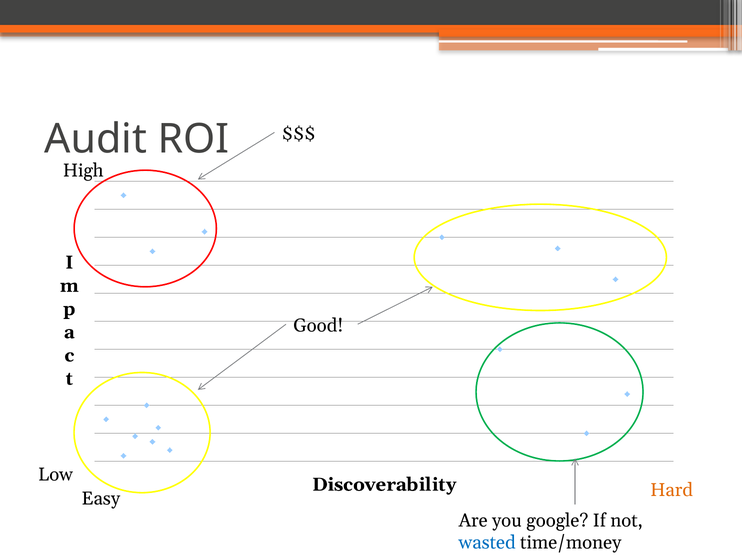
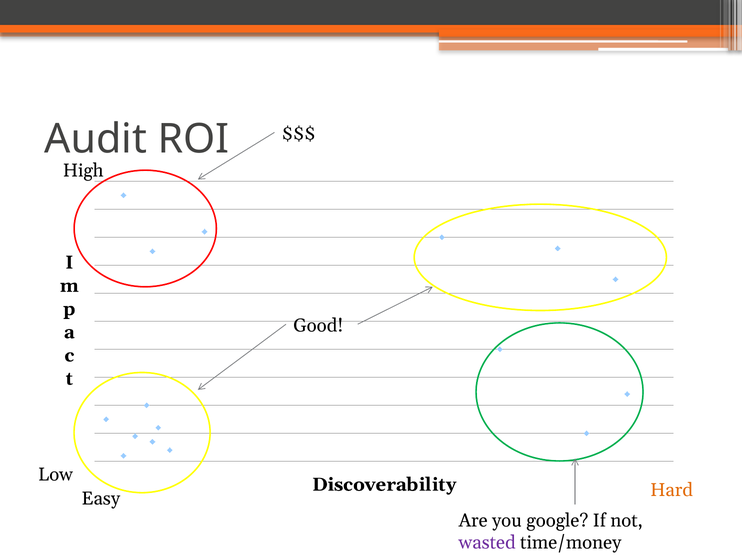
wasted colour: blue -> purple (487, 542)
